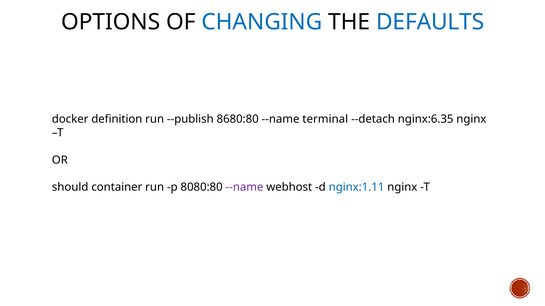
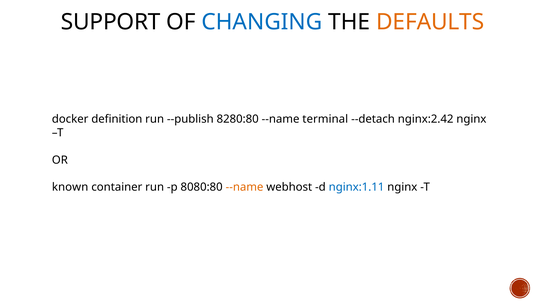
OPTIONS: OPTIONS -> SUPPORT (111, 22)
DEFAULTS colour: blue -> orange (430, 22)
8680:80: 8680:80 -> 8280:80 (238, 119)
nginx:6.35: nginx:6.35 -> nginx:2.42 (426, 119)
should: should -> known (70, 187)
--name colour: purple -> orange (244, 187)
